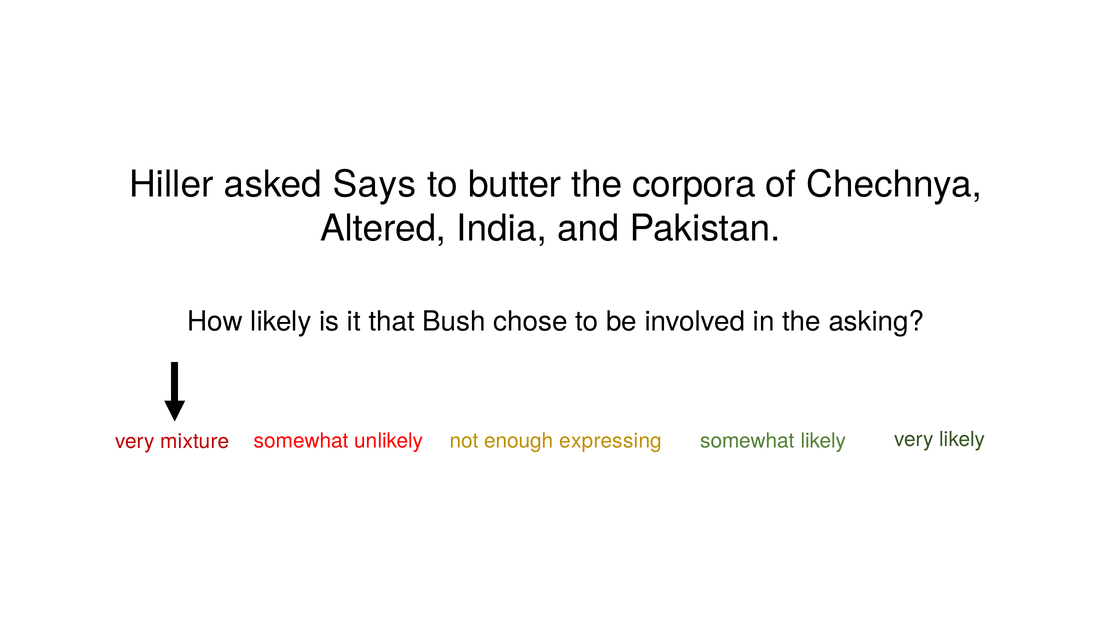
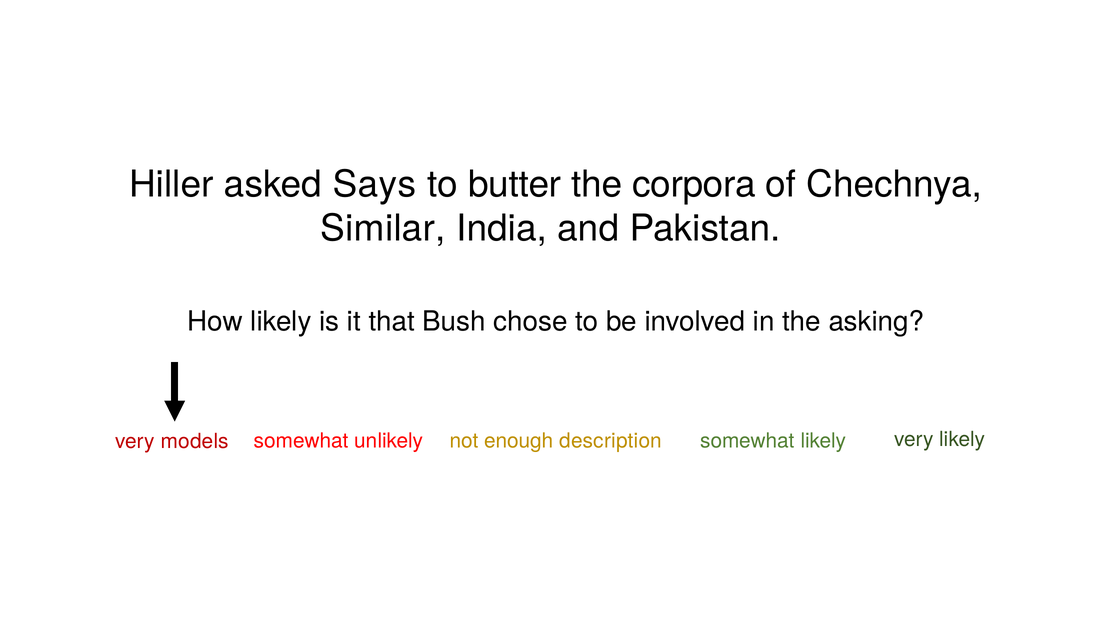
Altered: Altered -> Similar (383, 229)
mixture: mixture -> models (195, 442)
expressing: expressing -> description (611, 441)
